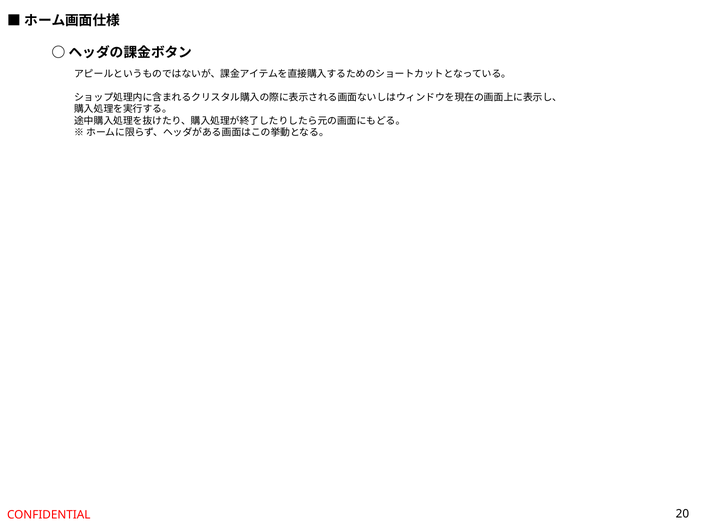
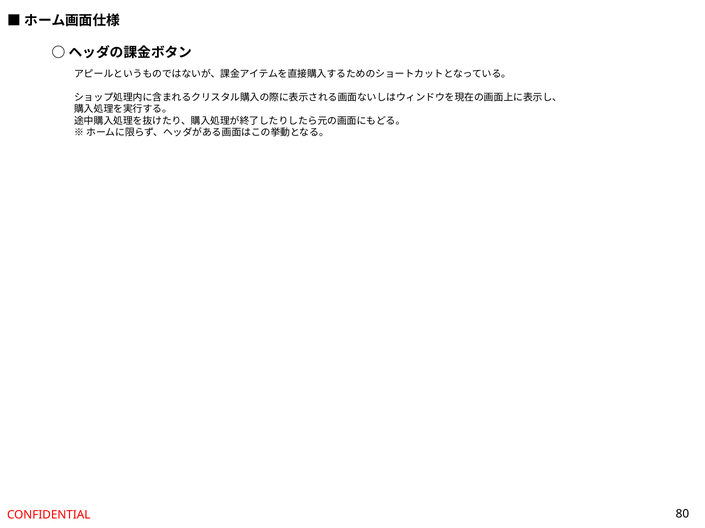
20: 20 -> 80 (682, 515)
